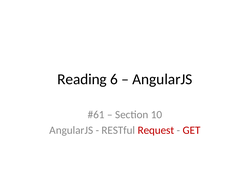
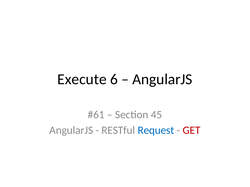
Reading: Reading -> Execute (82, 79)
10: 10 -> 45 (156, 115)
Request colour: red -> blue (156, 131)
